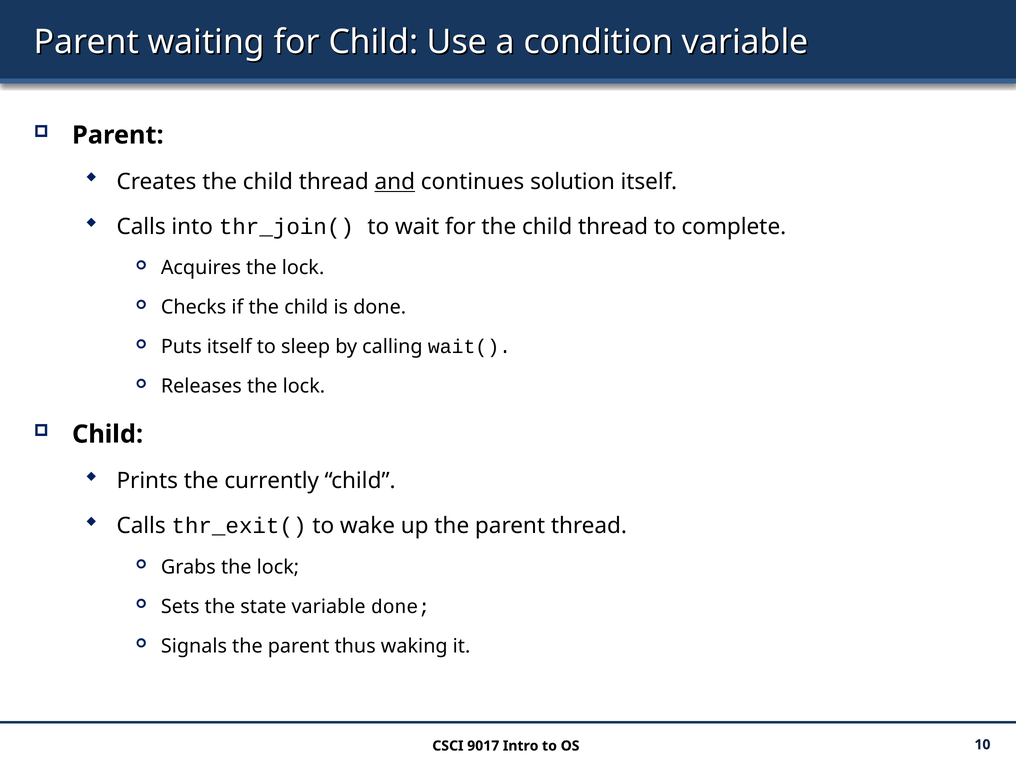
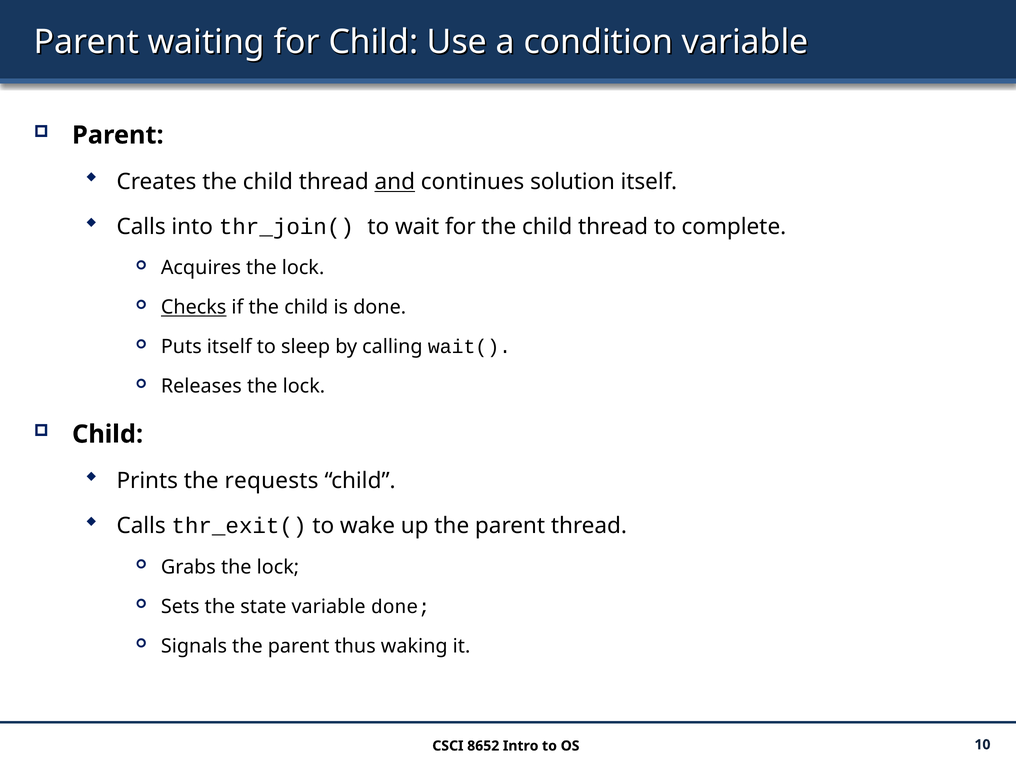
Checks underline: none -> present (194, 307)
currently: currently -> requests (272, 481)
9017: 9017 -> 8652 (483, 746)
